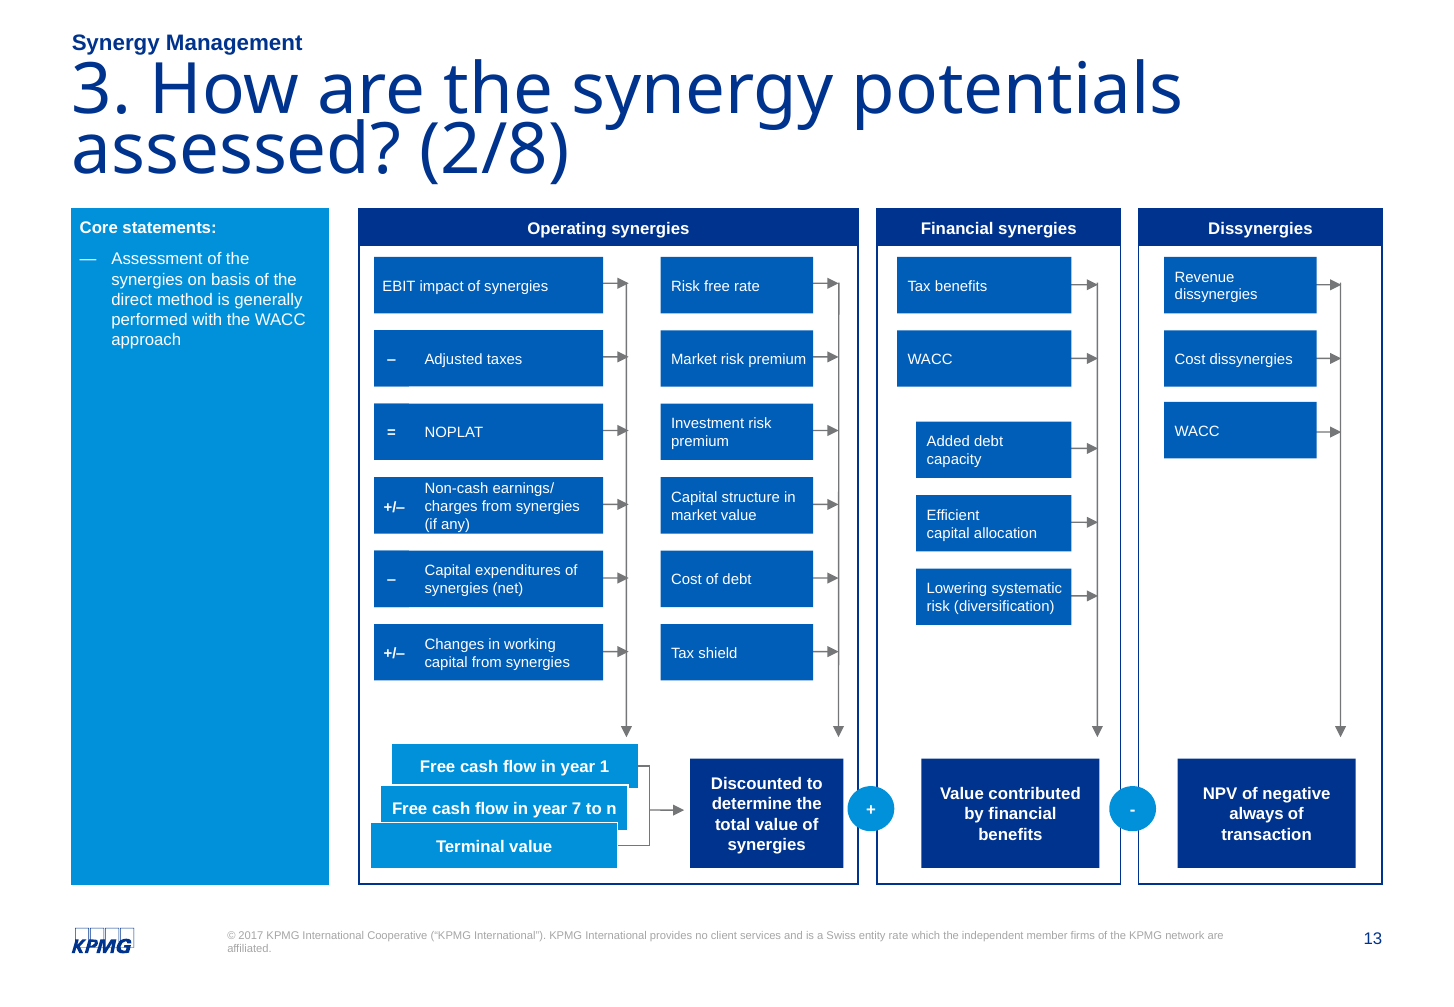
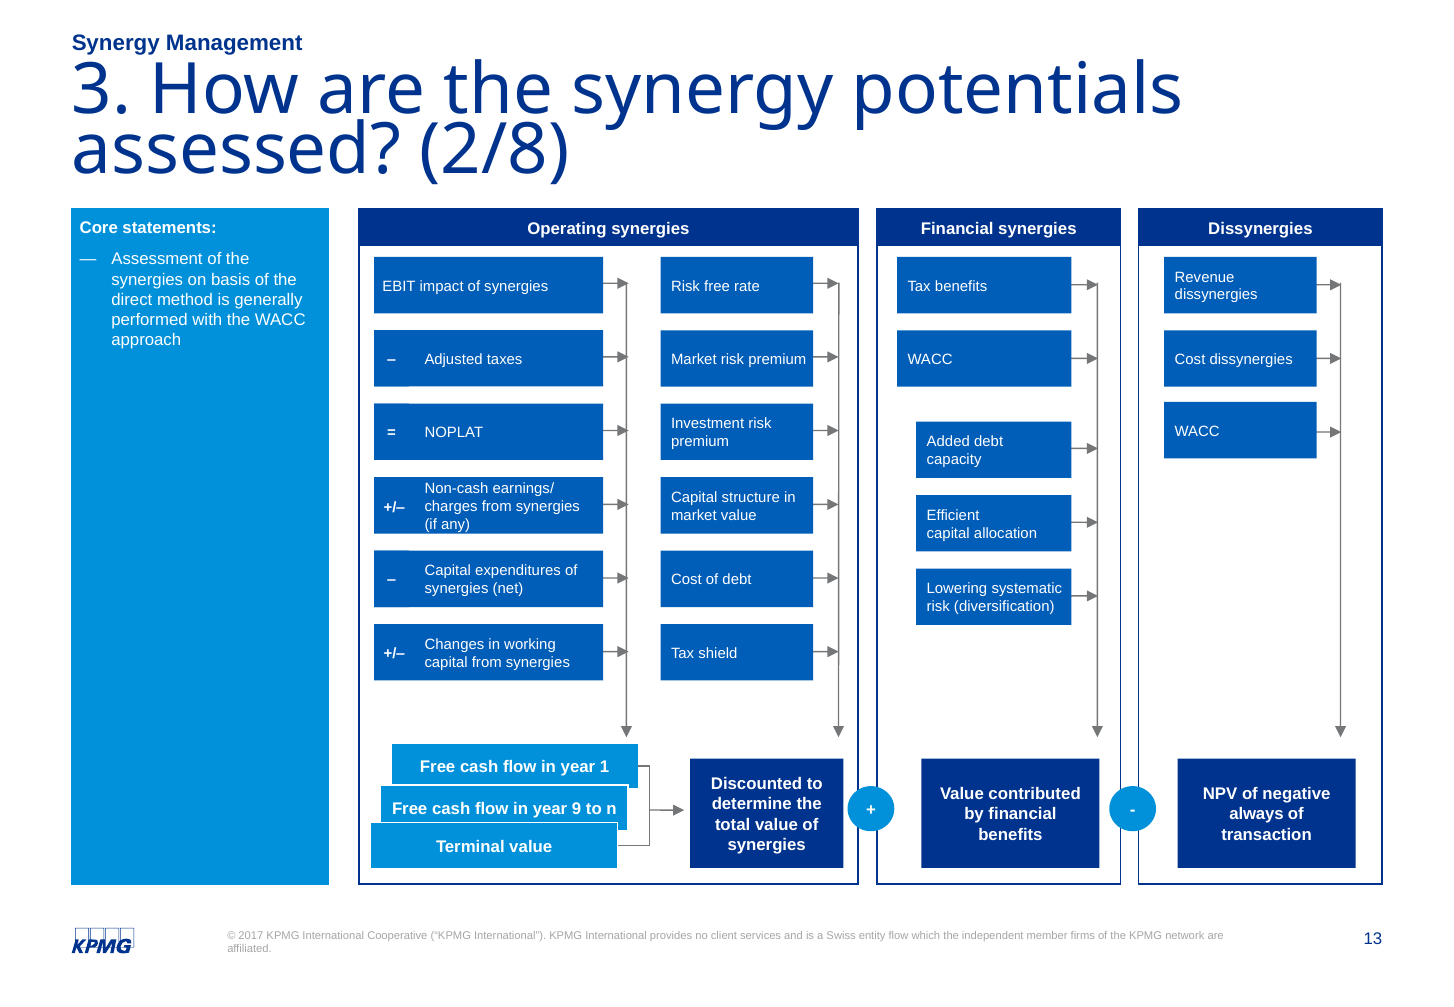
7: 7 -> 9 (577, 809)
rate: rate -> flow (899, 935)
